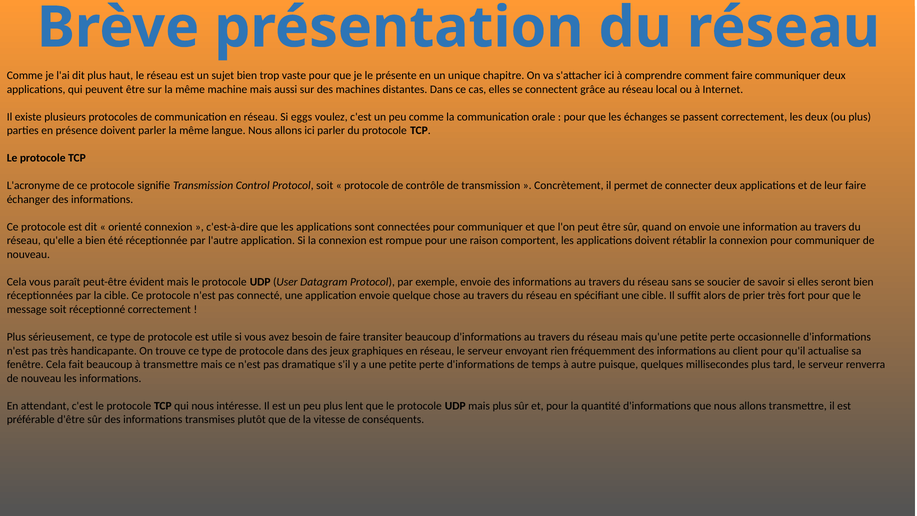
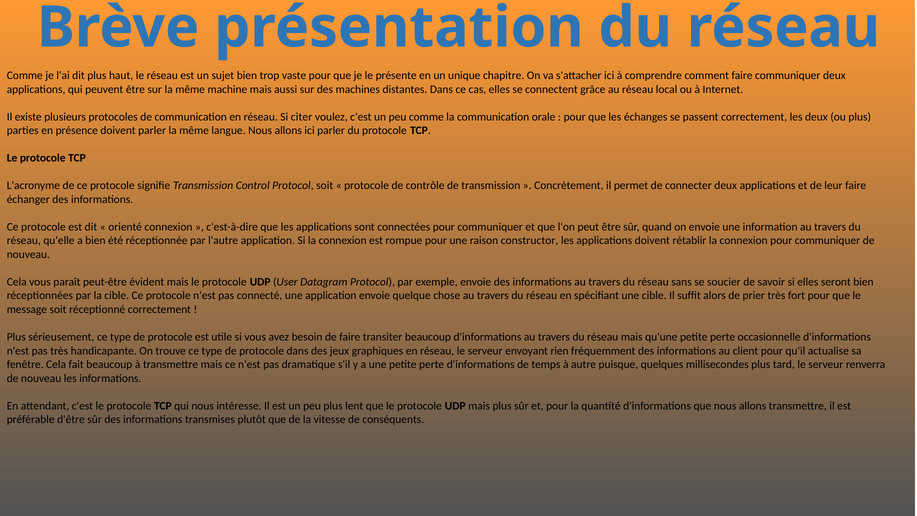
eggs: eggs -> citer (302, 117)
comportent: comportent -> constructor (530, 241)
